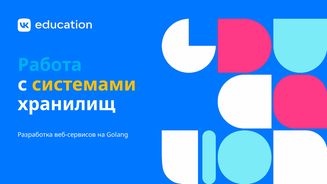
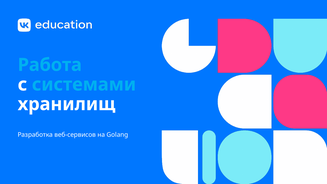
системами colour: yellow -> light blue (84, 84)
